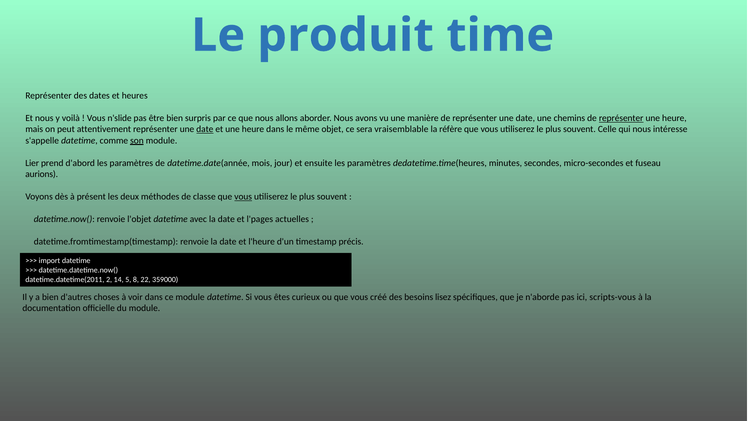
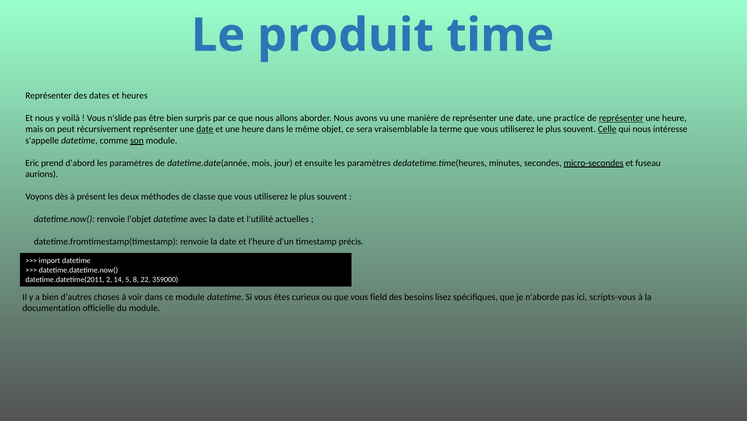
chemins: chemins -> practice (569, 118)
attentivement: attentivement -> récursivement (104, 129)
réfère: réfère -> terme (451, 129)
Celle underline: none -> present (607, 129)
Lier: Lier -> Eric (32, 163)
micro-secondes underline: none -> present (594, 163)
vous underline: present -> none (243, 197)
l'pages: l'pages -> l'utilité (260, 219)
créé: créé -> field (379, 297)
